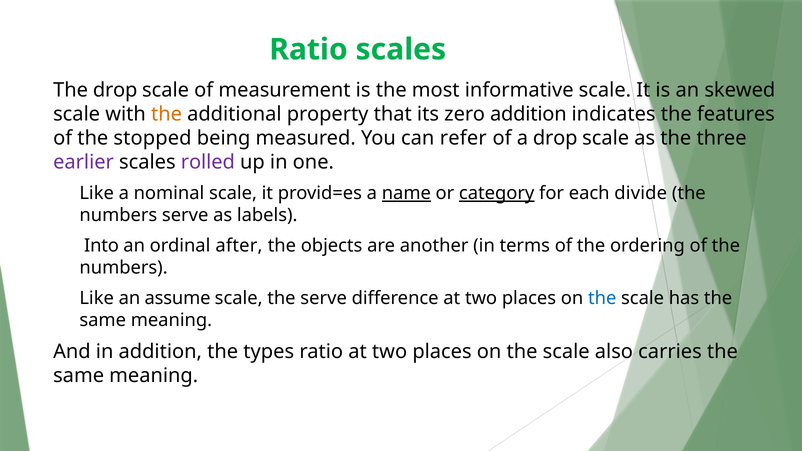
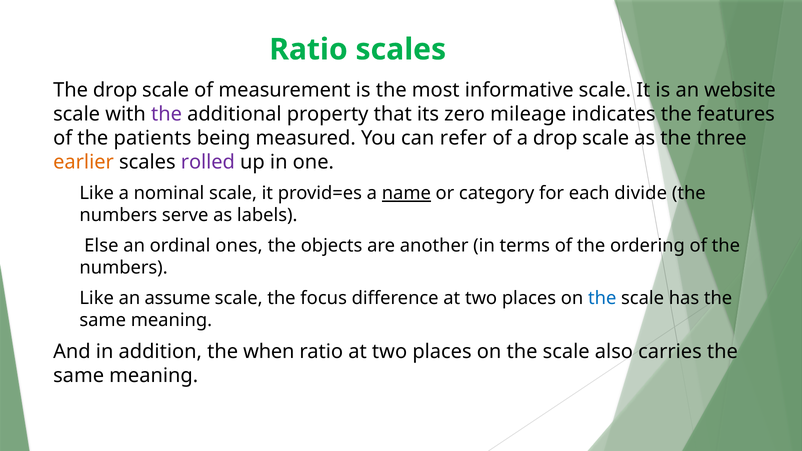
skewed: skewed -> website (740, 90)
the colour: orange -> purple (167, 114)
zero addition: addition -> mileage (528, 114)
stopped: stopped -> patients (152, 138)
earlier colour: purple -> orange (84, 162)
category underline: present -> none (497, 193)
Into: Into -> Else (101, 246)
after: after -> ones (239, 246)
the serve: serve -> focus (324, 298)
types: types -> when (269, 352)
